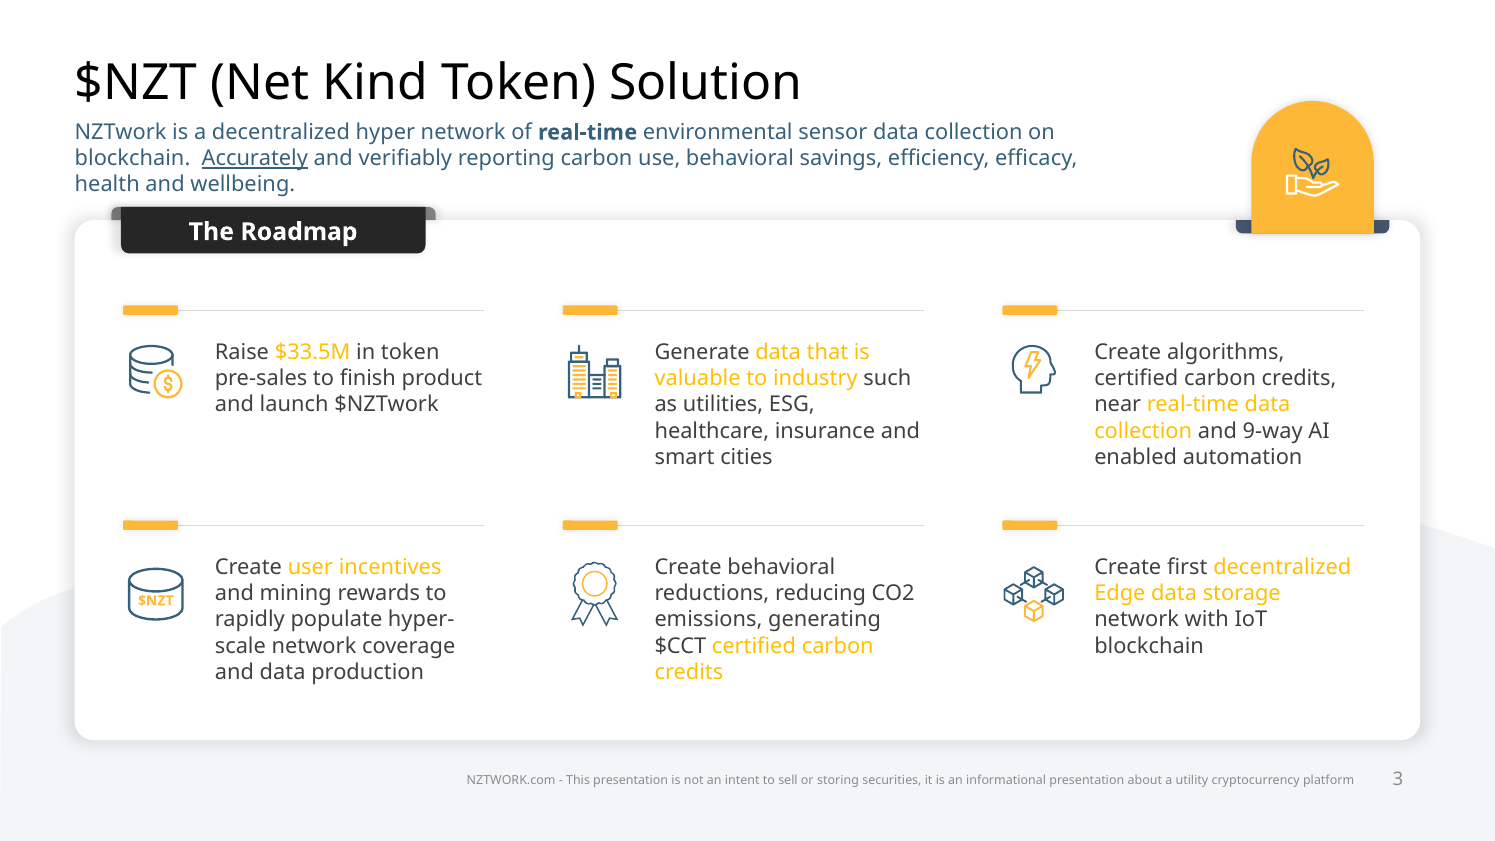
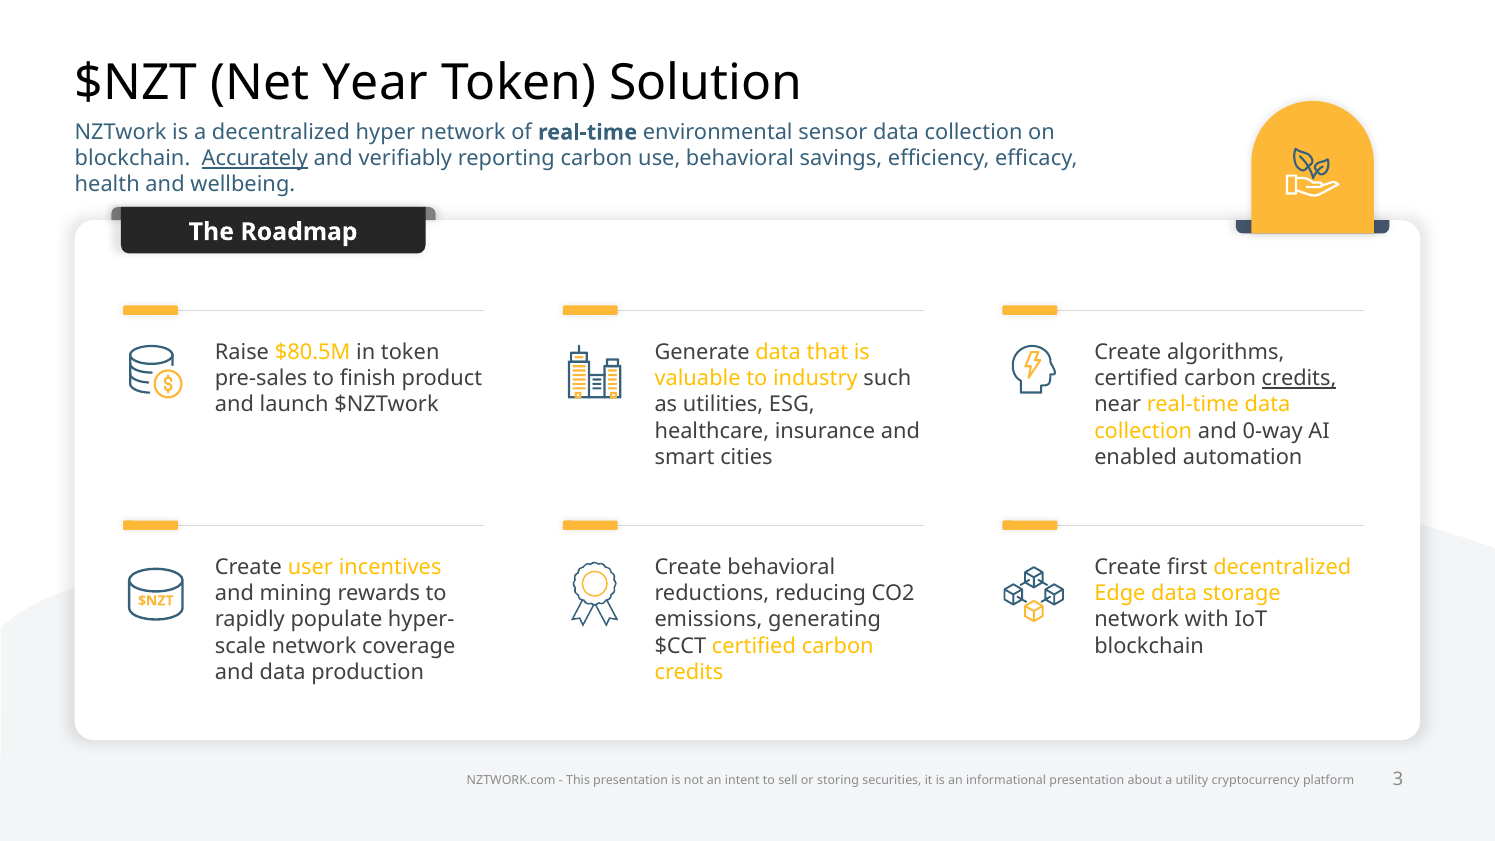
Kind: Kind -> Year (375, 83)
$33.5M: $33.5M -> $80.5M (313, 352)
credits underline: none -> present (1299, 378)
9-way: 9-way -> 0-way (1273, 431)
